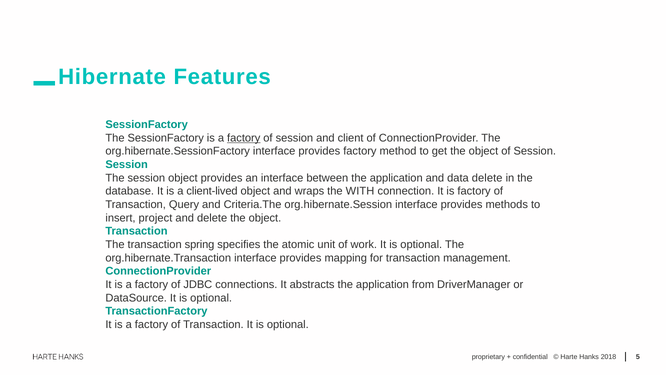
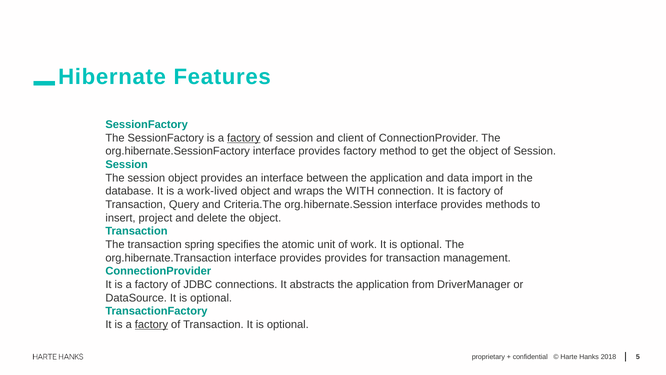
data delete: delete -> import (487, 178)
client-lived: client-lived -> work-lived (212, 191)
provides mapping: mapping -> provides (346, 258)
factory underline: none -> present (151, 324)
